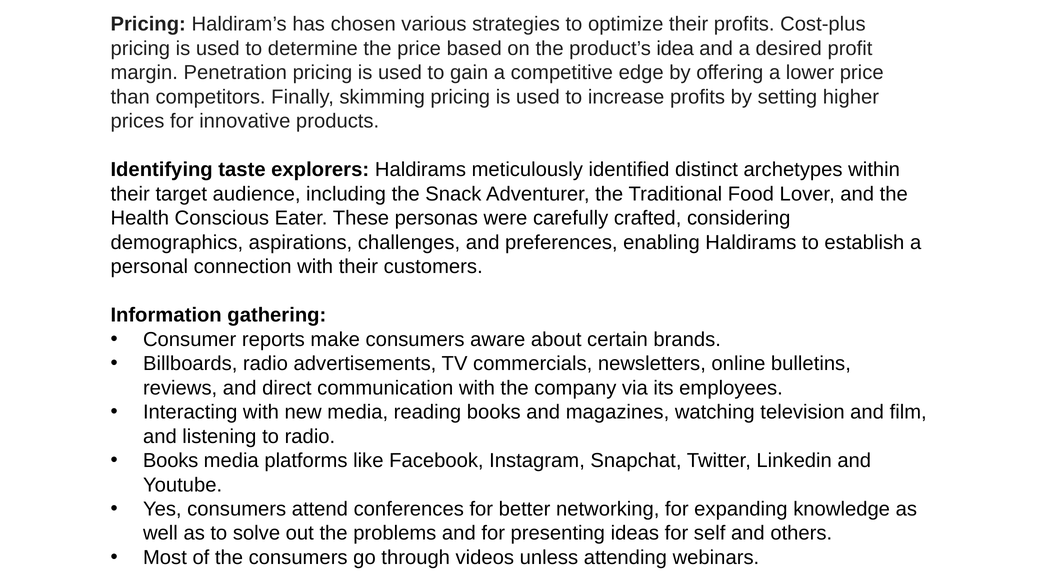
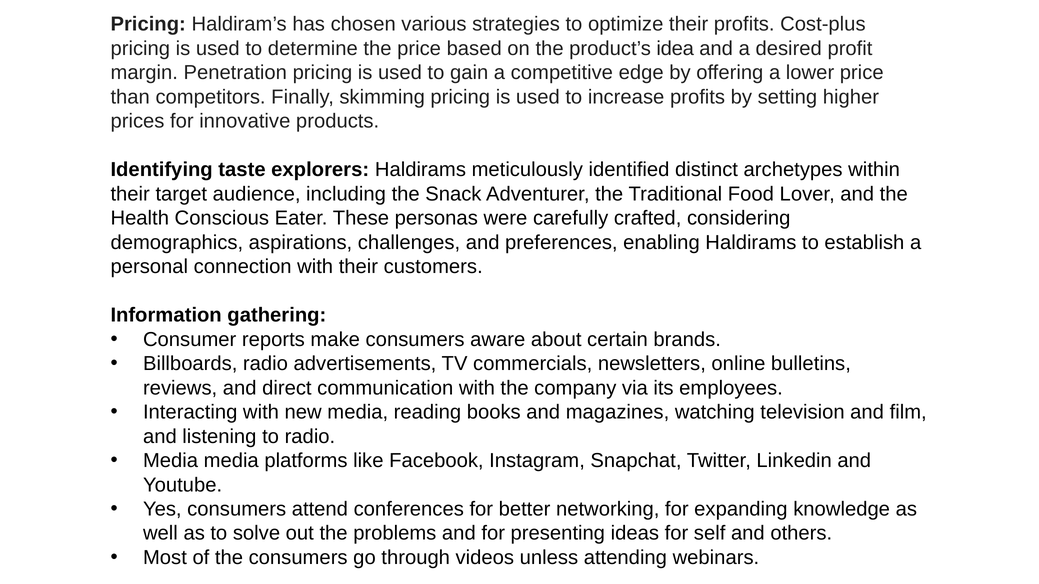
Books: Books -> Media (171, 461)
